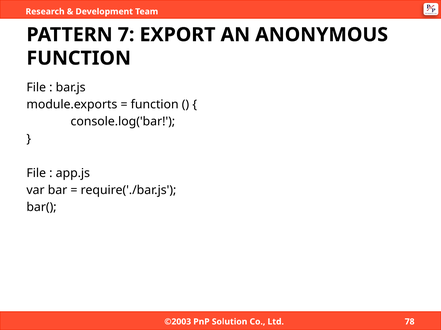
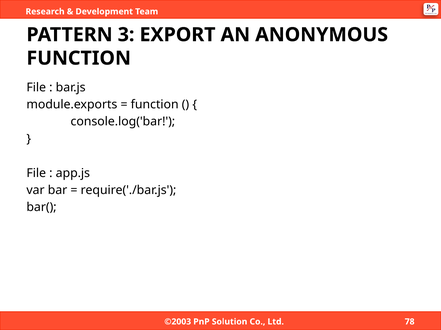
7: 7 -> 3 (126, 35)
